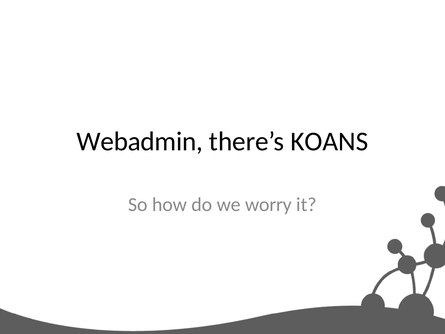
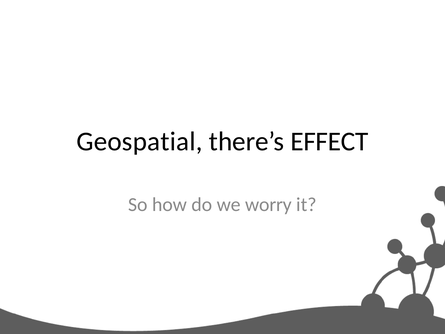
Webadmin: Webadmin -> Geospatial (140, 141)
KOANS: KOANS -> EFFECT (329, 141)
